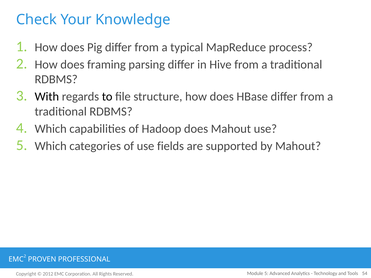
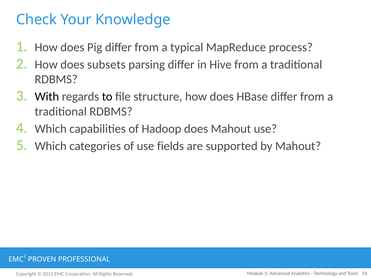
framing: framing -> subsets (106, 65)
